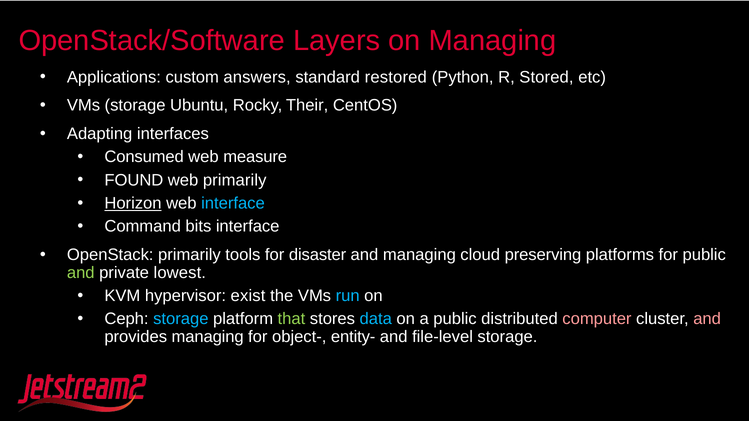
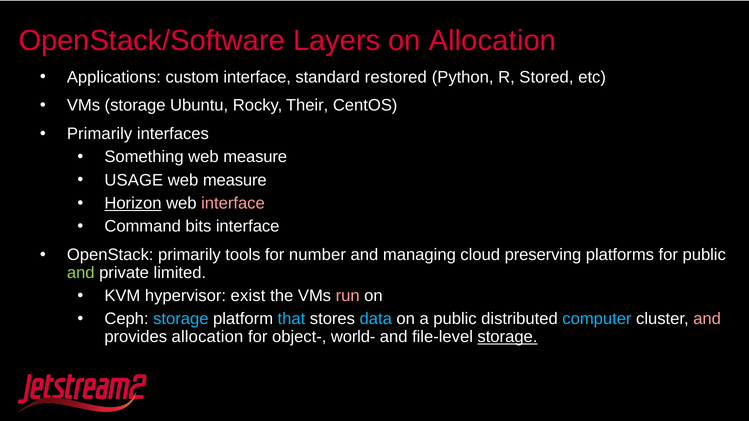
on Managing: Managing -> Allocation (492, 41)
custom answers: answers -> interface (257, 77)
Adapting: Adapting -> Primarily (100, 134)
Consumed: Consumed -> Something (144, 157)
FOUND: FOUND -> USAGE (134, 180)
primarily: primarily -> measure (235, 180)
interface colour: light blue -> pink (233, 203)
disaster: disaster -> number (317, 255)
lowest: lowest -> limited (180, 273)
run colour: light blue -> pink (348, 296)
that colour: light green -> light blue (291, 319)
computer colour: pink -> light blue (597, 319)
provides managing: managing -> allocation (207, 337)
entity-: entity- -> world- (353, 337)
storage underline: none -> present (507, 337)
